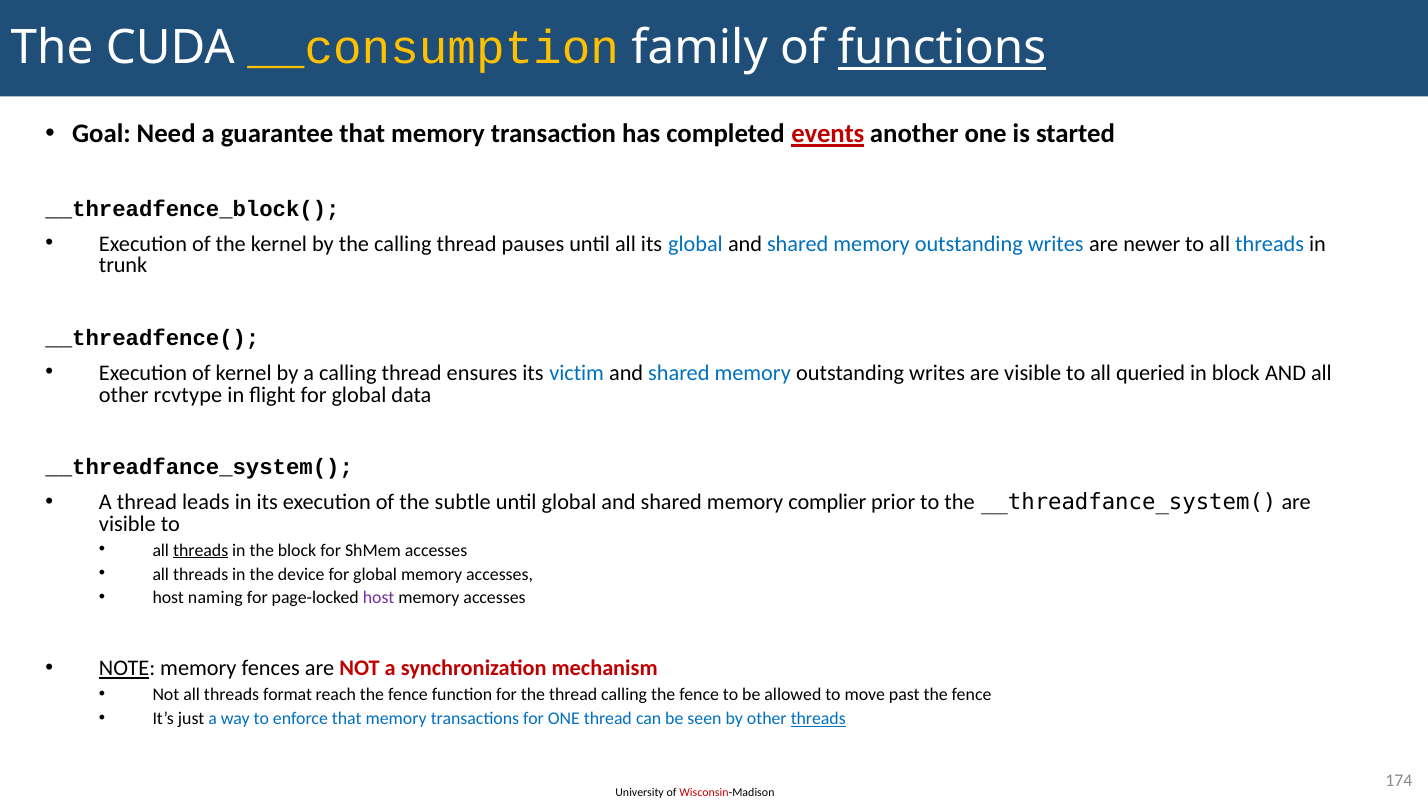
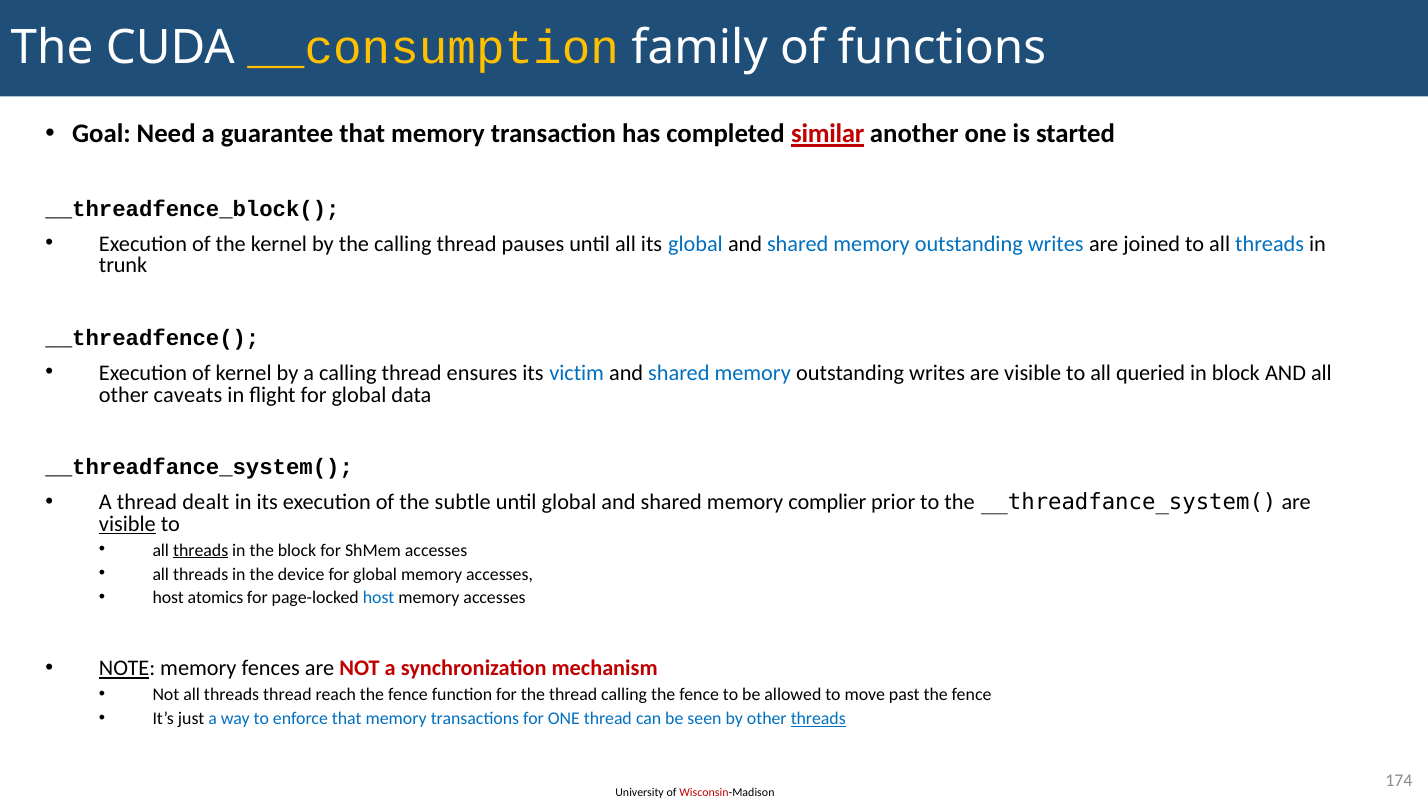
functions underline: present -> none (942, 48)
events: events -> similar (828, 134)
newer: newer -> joined (1152, 244)
rcvtype: rcvtype -> caveats (188, 395)
leads: leads -> dealt (206, 502)
visible underline: none -> present (127, 524)
naming: naming -> atomics (216, 598)
host colour: purple -> blue (379, 598)
threads format: format -> thread (287, 695)
